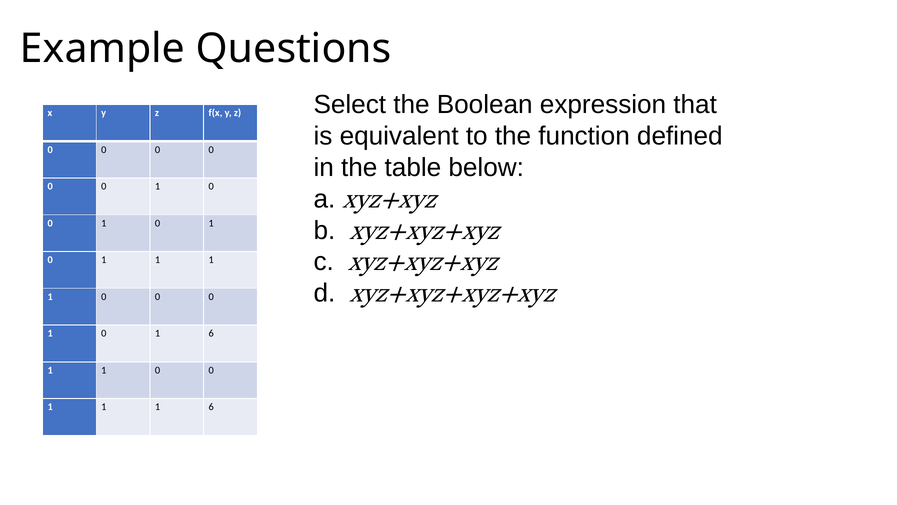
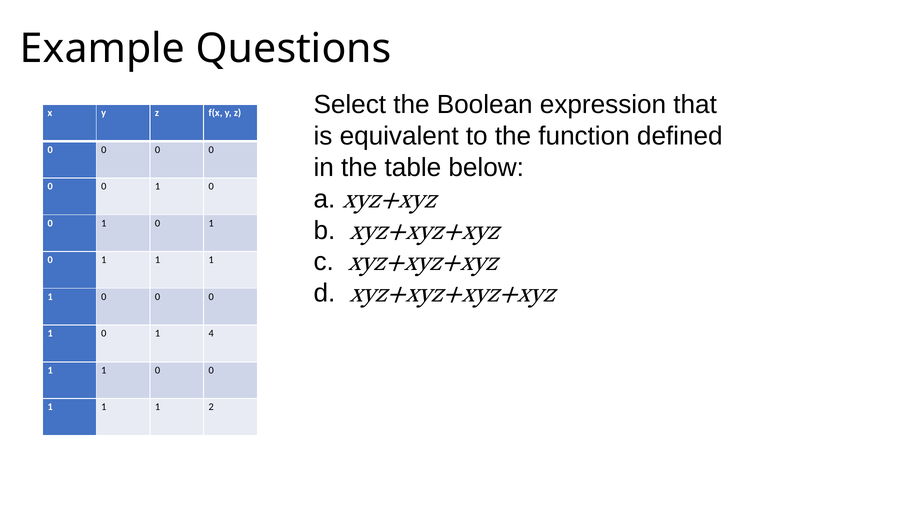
0 1 6: 6 -> 4 (211, 333)
1 1 6: 6 -> 2 (211, 407)
